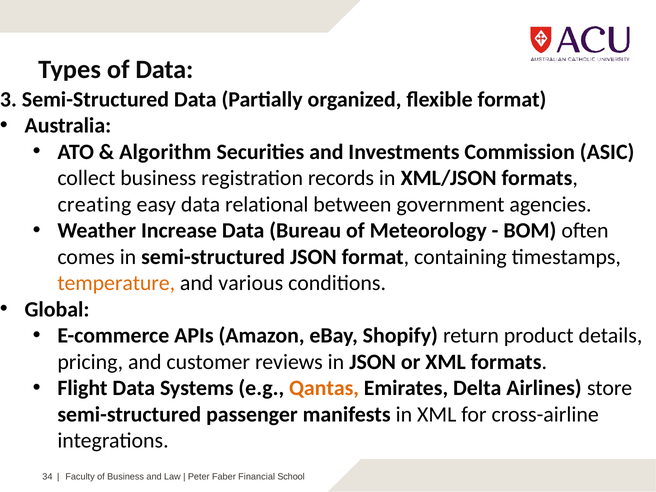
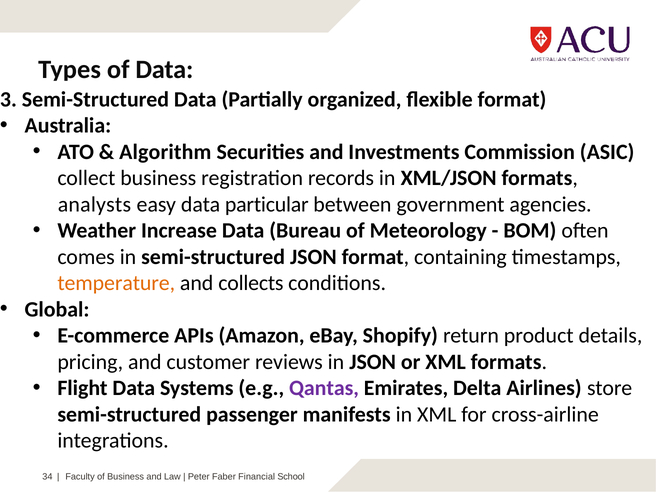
creating: creating -> analysts (94, 204)
relational: relational -> particular (267, 204)
various: various -> collects (251, 283)
Qantas colour: orange -> purple (324, 388)
